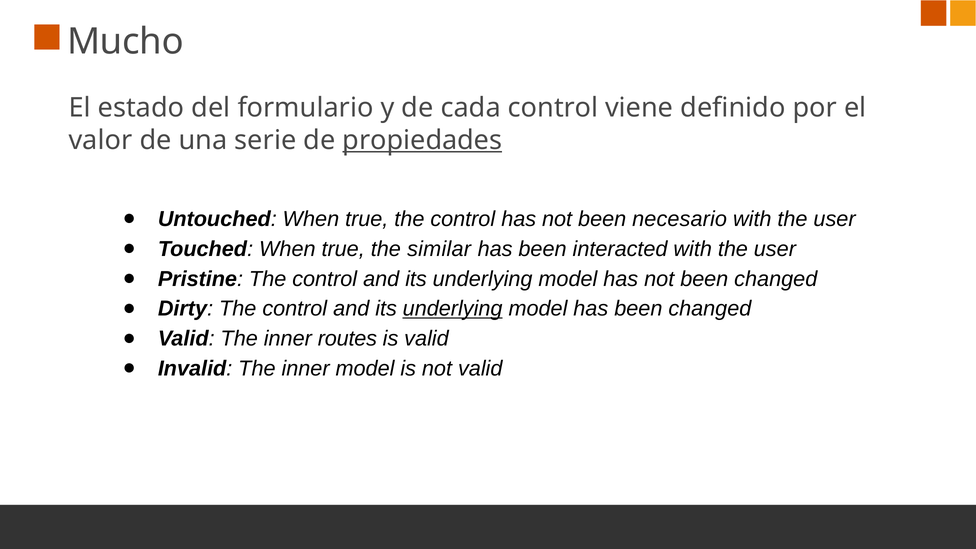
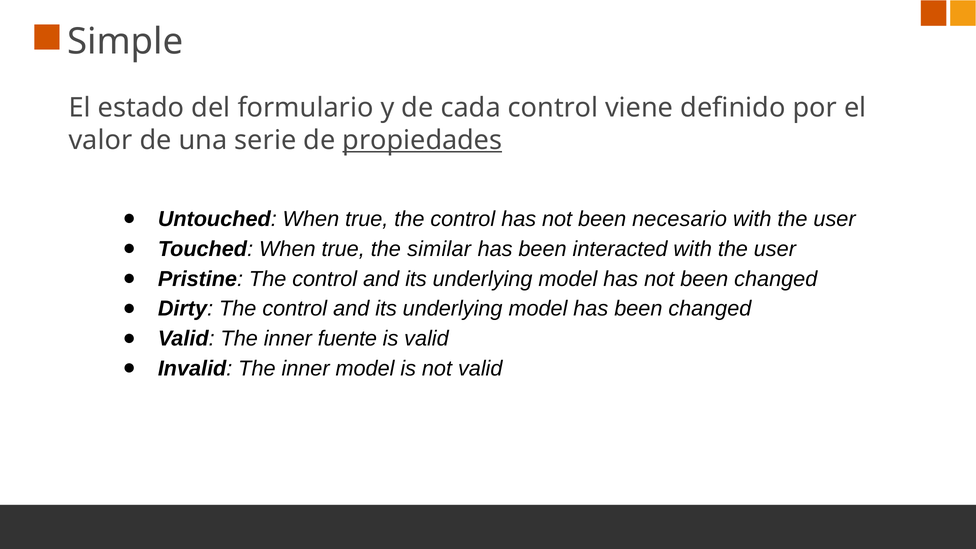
Mucho: Mucho -> Simple (125, 41)
underlying underline: present -> none (453, 309)
routes: routes -> fuente (347, 339)
